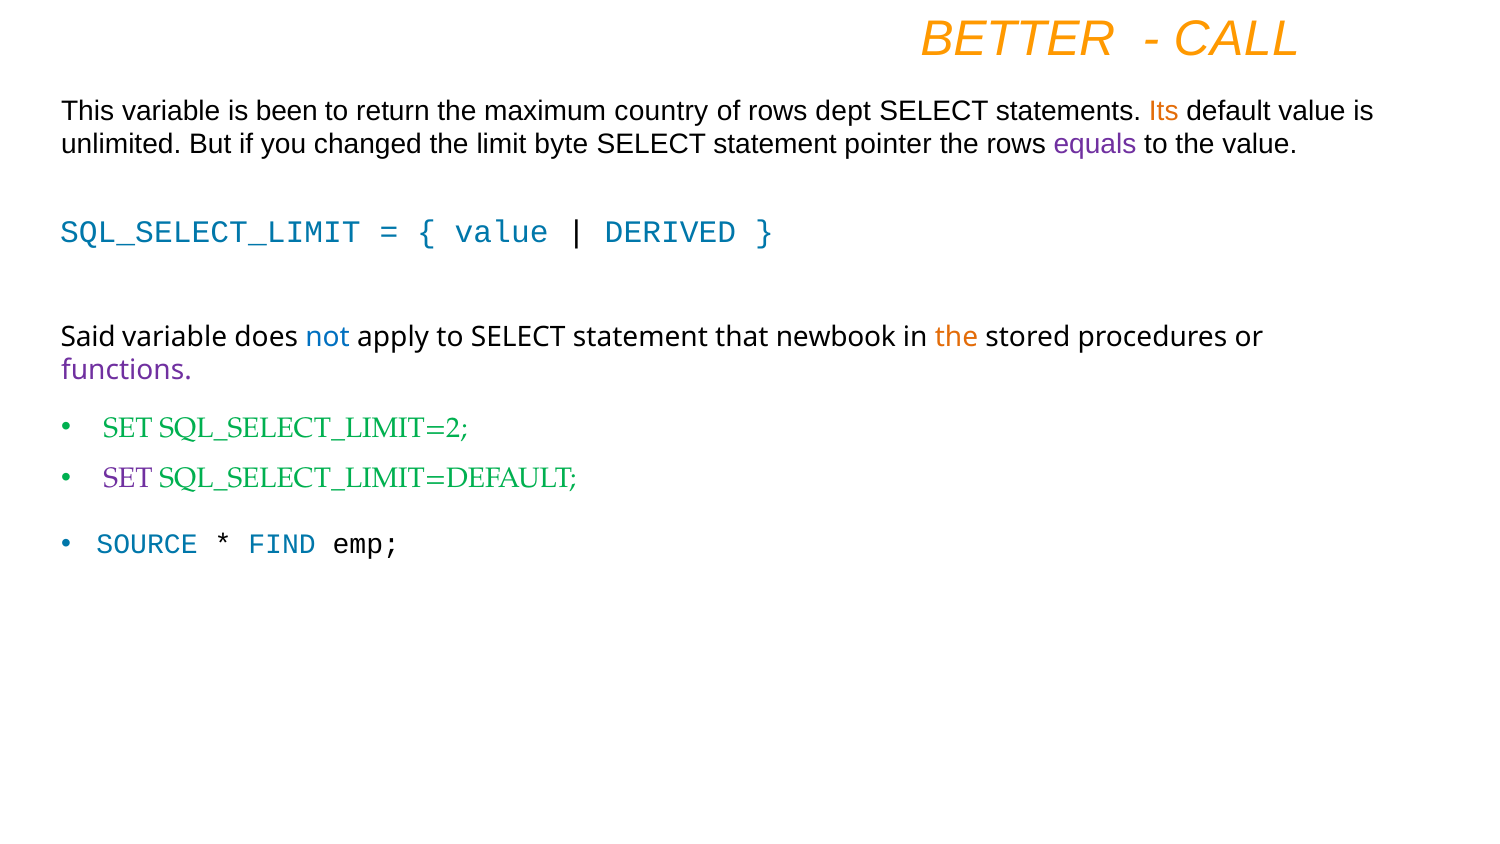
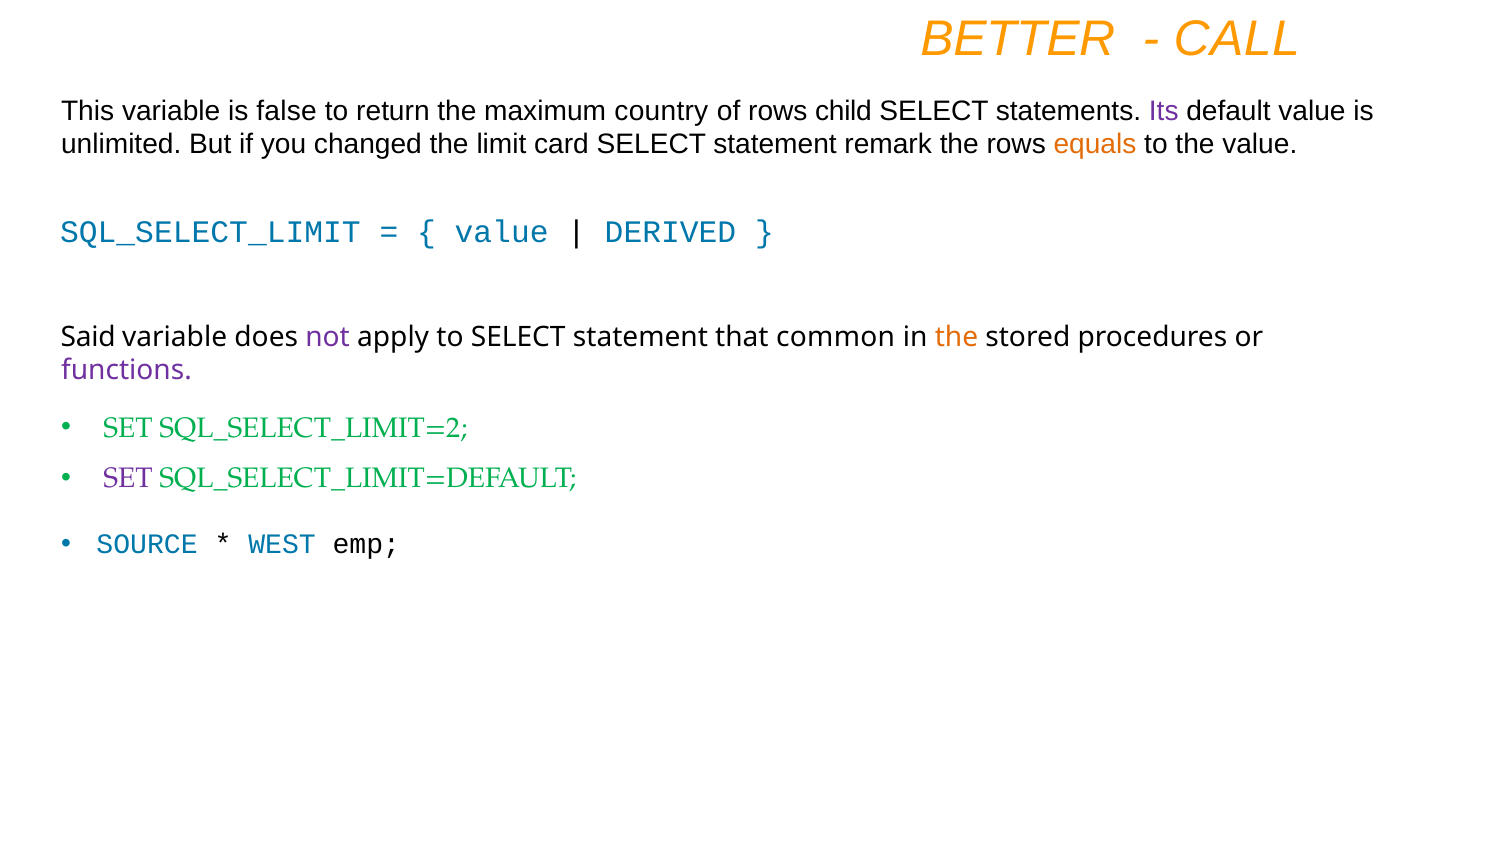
been: been -> false (287, 111)
dept: dept -> child (843, 111)
Its colour: orange -> purple (1164, 111)
byte: byte -> card (561, 145)
pointer: pointer -> remark (888, 145)
equals colour: purple -> orange (1095, 145)
not colour: blue -> purple (328, 337)
newbook: newbook -> common (836, 337)
FIND: FIND -> WEST (282, 544)
